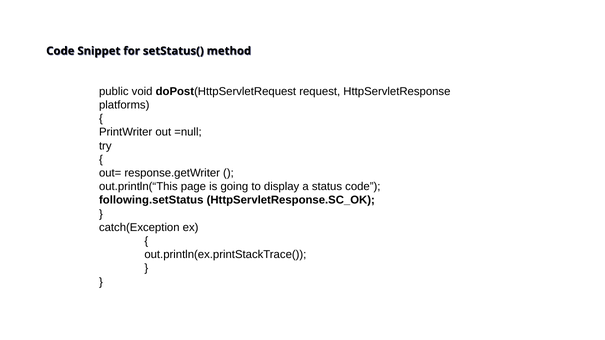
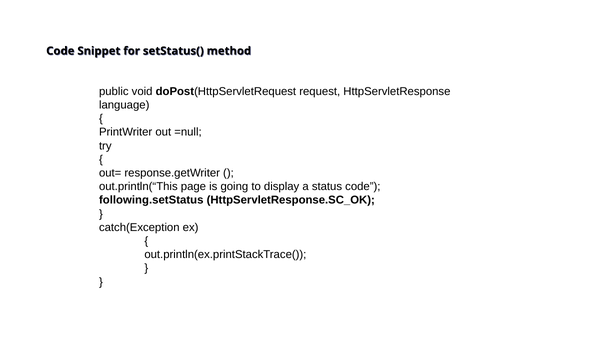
platforms: platforms -> language (124, 105)
